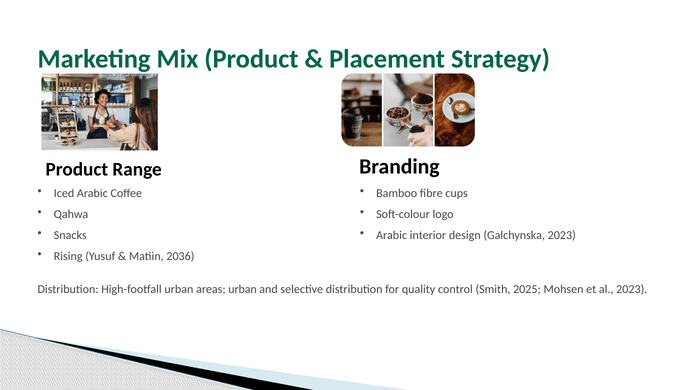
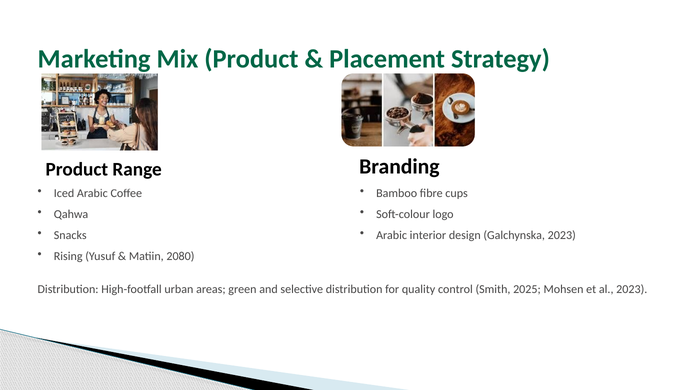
2036: 2036 -> 2080 (180, 256)
areas urban: urban -> green (242, 289)
